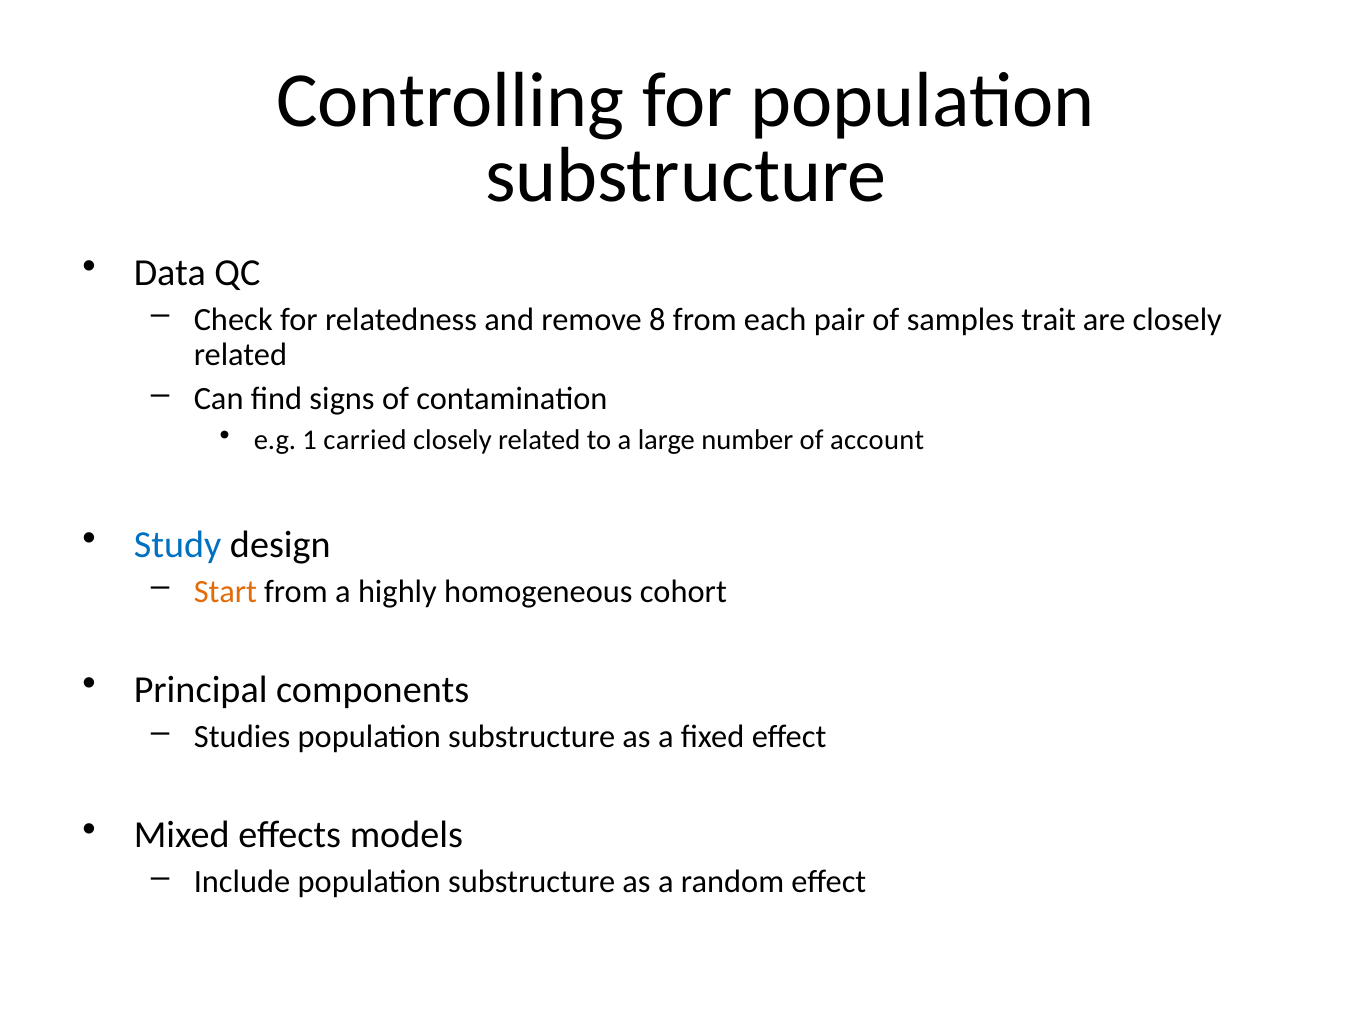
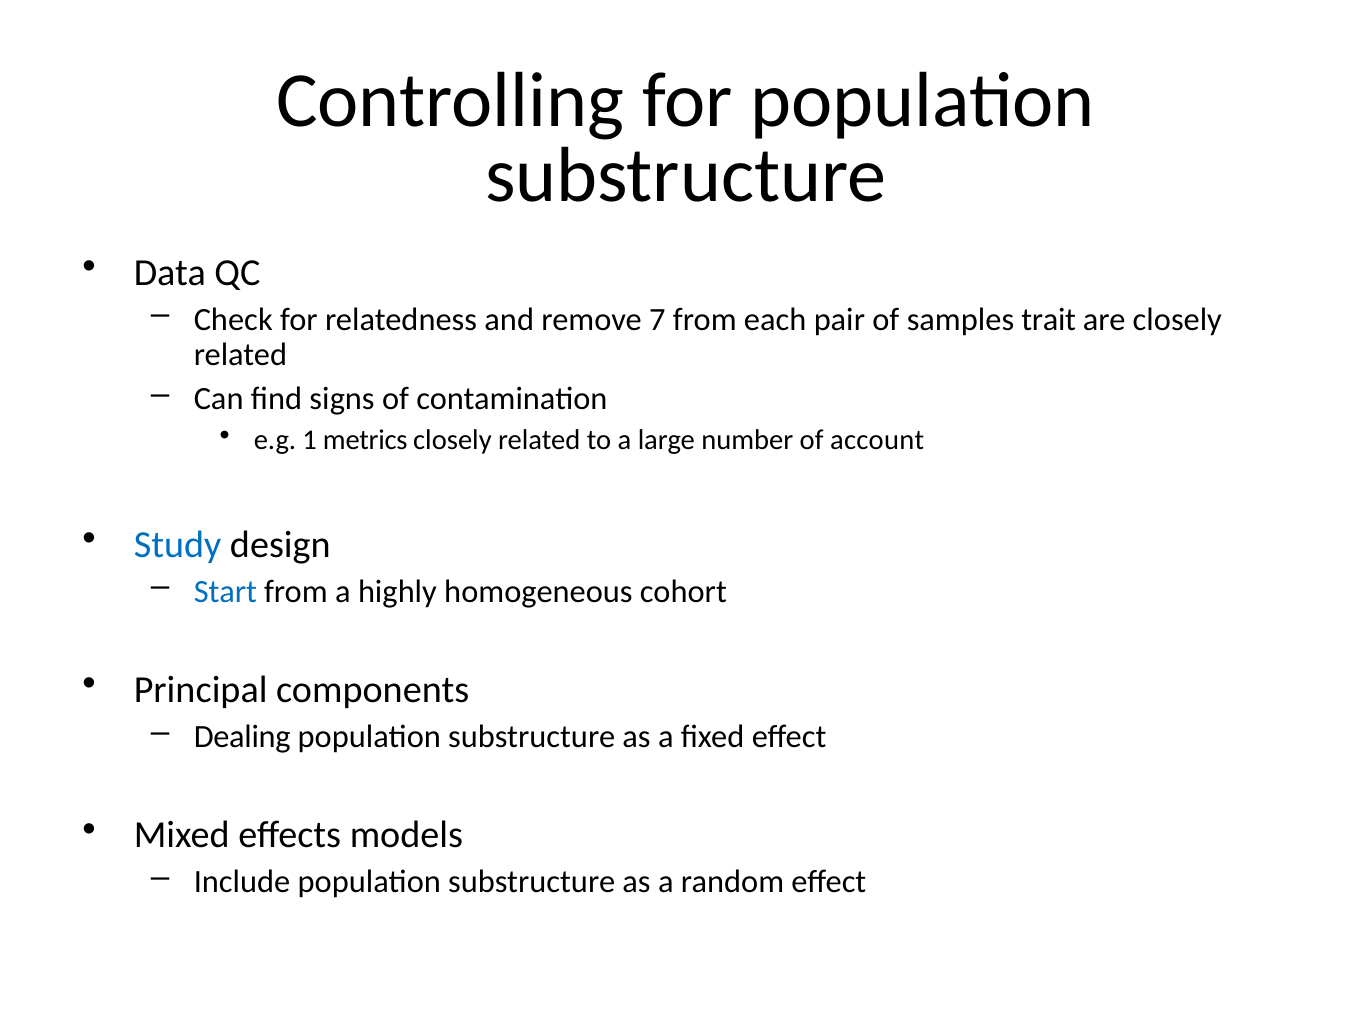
8: 8 -> 7 (657, 319)
carried: carried -> metrics (365, 440)
Start colour: orange -> blue (225, 592)
Studies: Studies -> Dealing (242, 737)
